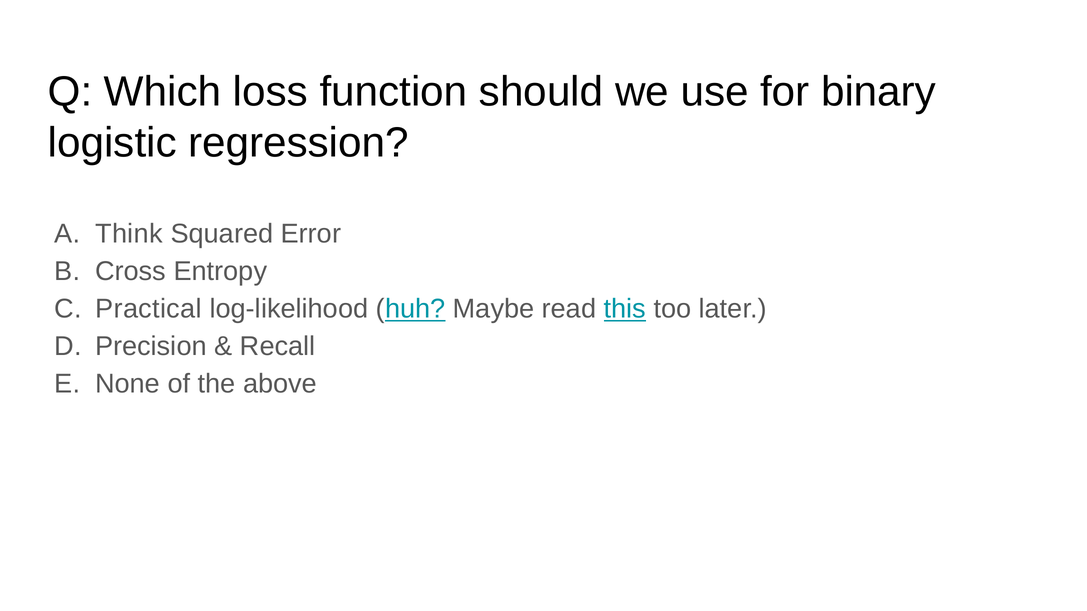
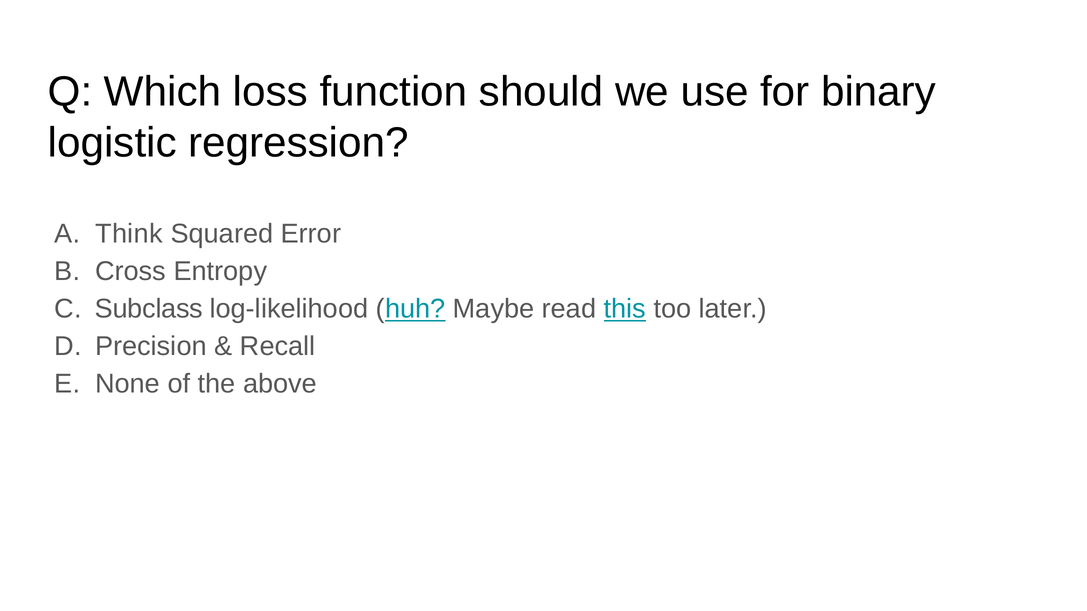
Practical: Practical -> Subclass (149, 309)
